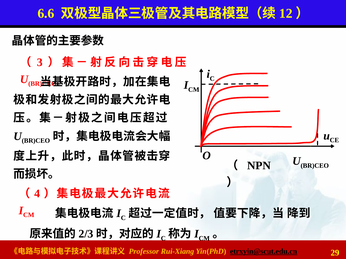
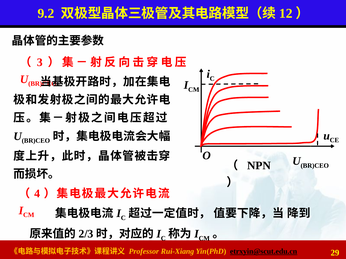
6.6: 6.6 -> 9.2 (46, 14)
